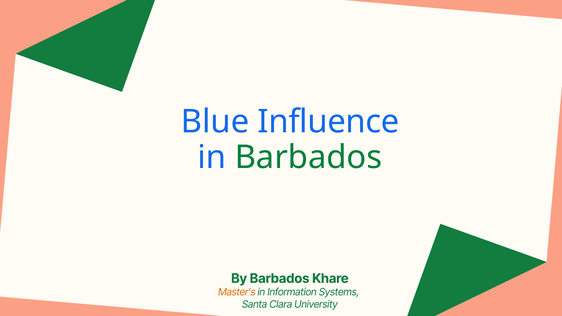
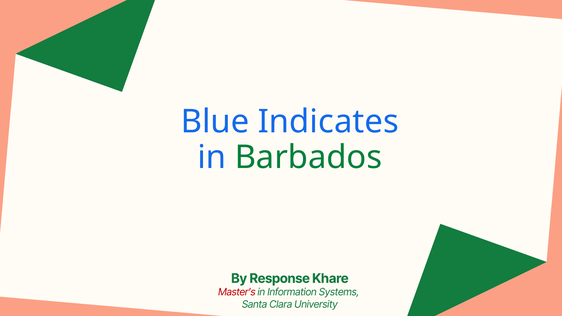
Influence: Influence -> Indicates (328, 122)
By Barbados: Barbados -> Response (280, 279)
Master’s colour: orange -> red (237, 292)
